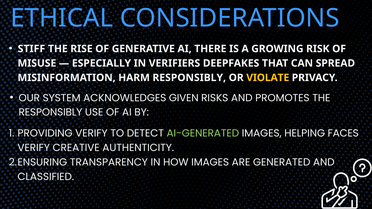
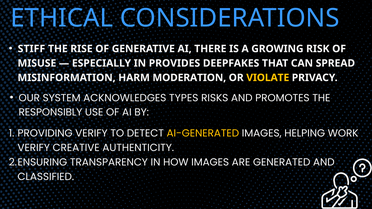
VERIFIERS: VERIFIERS -> PROVIDES (174, 63)
HARM RESPONSIBLY: RESPONSIBLY -> MODERATION (189, 78)
GIVEN: GIVEN -> TYPES (184, 98)
AI-GENERATED colour: light green -> yellow (203, 133)
FACES: FACES -> WORK (343, 133)
